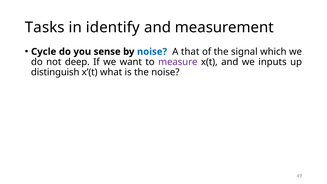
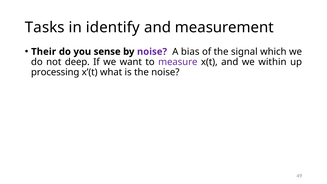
Cycle: Cycle -> Their (44, 52)
noise colour: blue -> purple (152, 52)
that: that -> bias (190, 52)
inputs: inputs -> within (272, 62)
distinguish: distinguish -> processing (55, 72)
